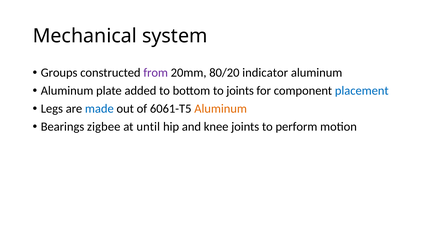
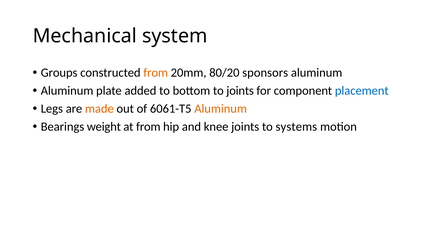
from colour: purple -> orange (156, 73)
indicator: indicator -> sponsors (265, 73)
made colour: blue -> orange (99, 109)
zigbee: zigbee -> weight (104, 126)
at until: until -> from (148, 126)
perform: perform -> systems (296, 126)
